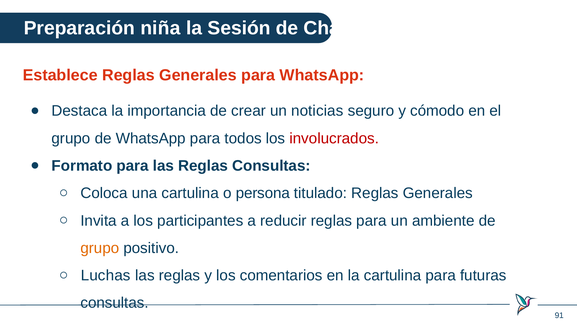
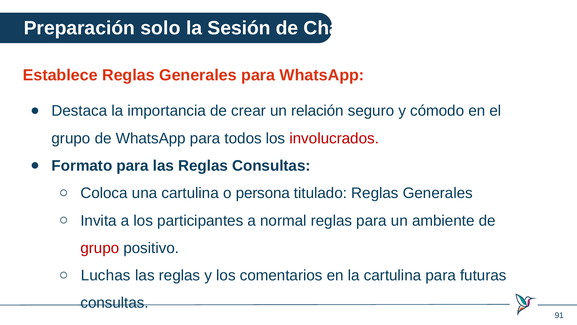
niña: niña -> solo (160, 28)
noticias: noticias -> relación (317, 111)
reducir: reducir -> normal (283, 220)
grupo colour: orange -> red (100, 248)
